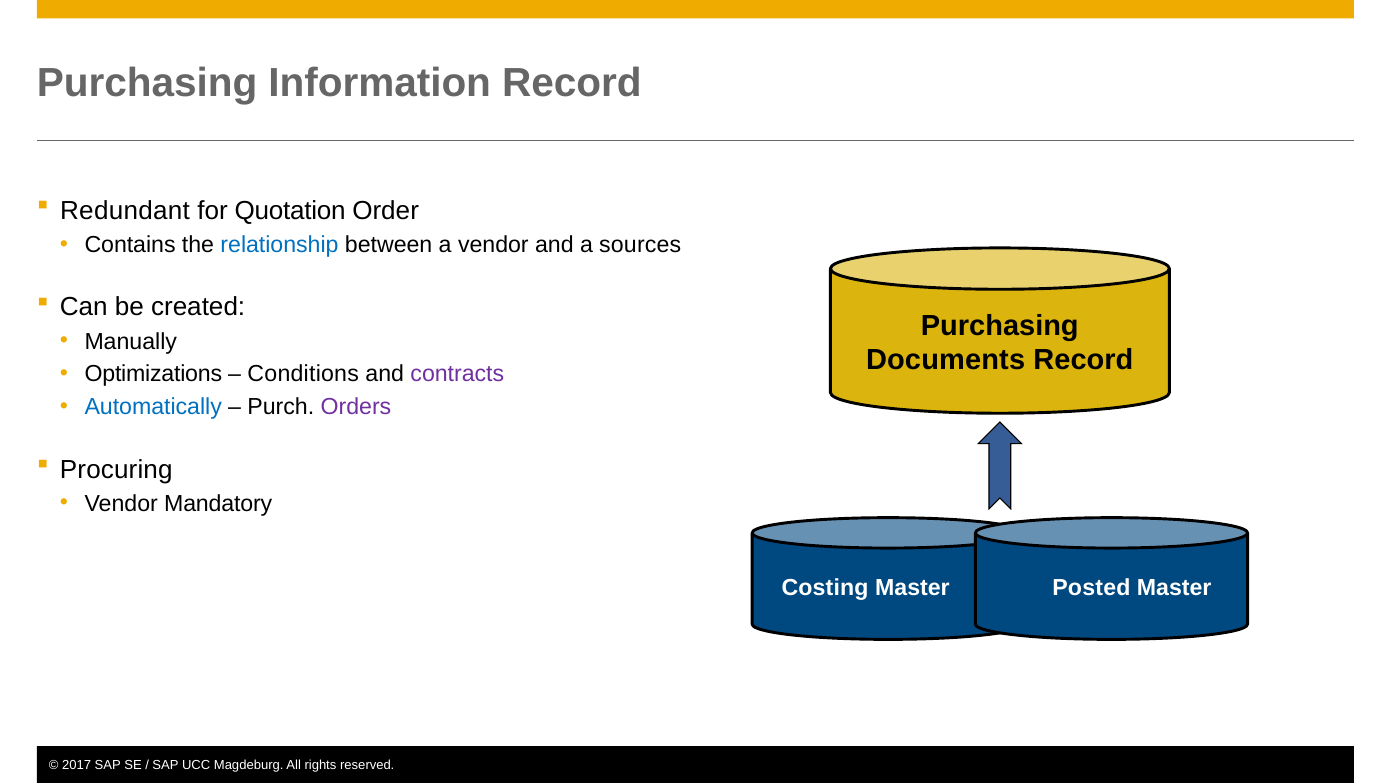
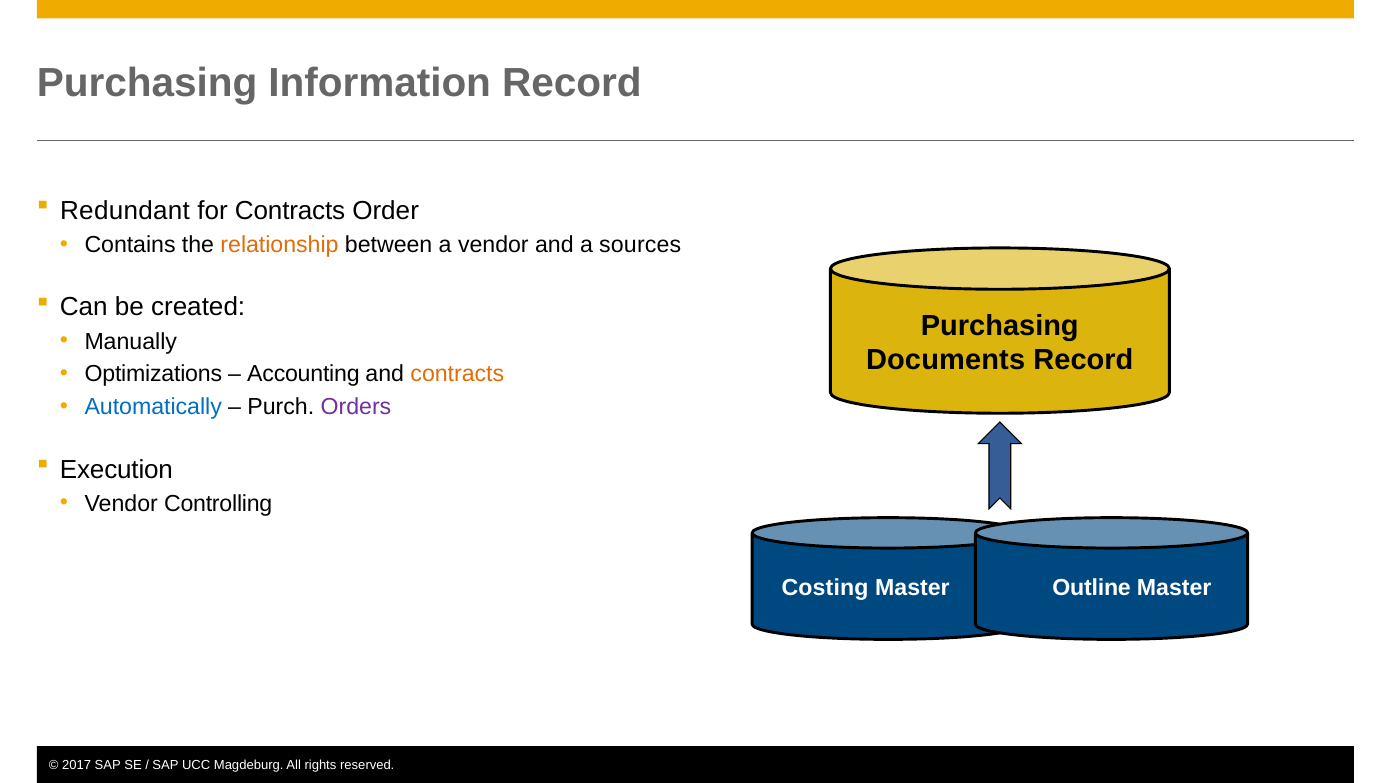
for Quotation: Quotation -> Contracts (290, 210)
relationship colour: blue -> orange (280, 245)
Conditions: Conditions -> Accounting (303, 374)
contracts colour: purple -> orange (457, 374)
Procuring: Procuring -> Execution (116, 469)
Mandatory: Mandatory -> Controlling (218, 503)
Posted: Posted -> Outline (1092, 587)
